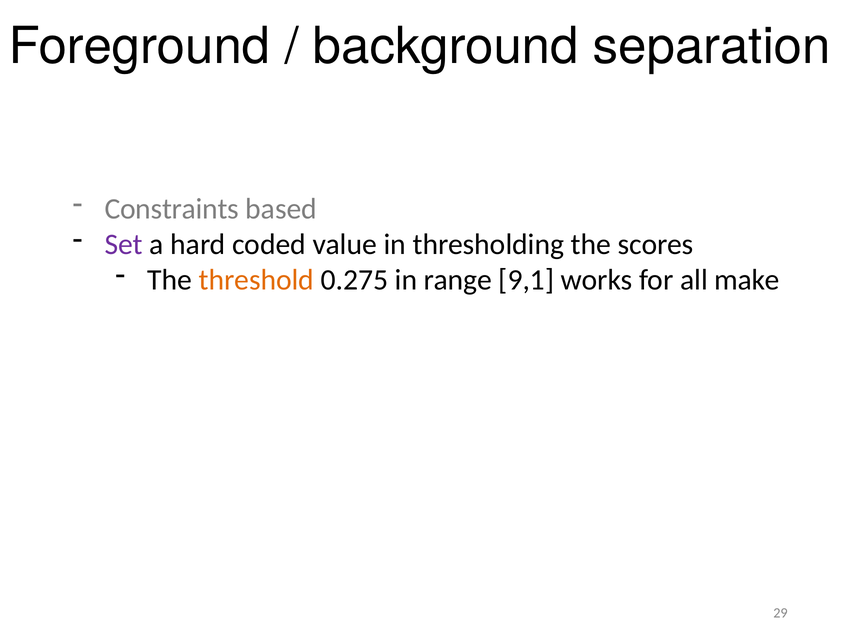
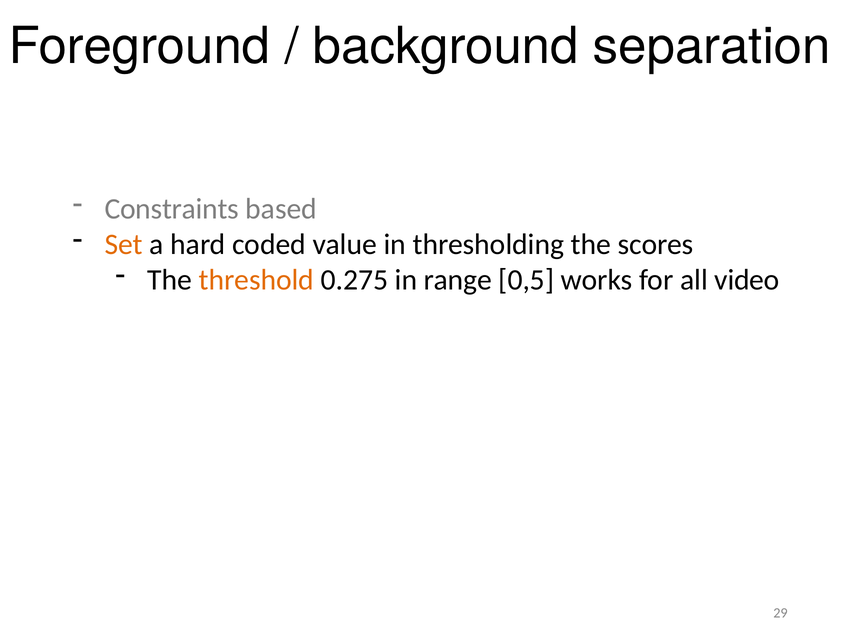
Set colour: purple -> orange (124, 244)
9,1: 9,1 -> 0,5 (526, 280)
make: make -> video (747, 280)
